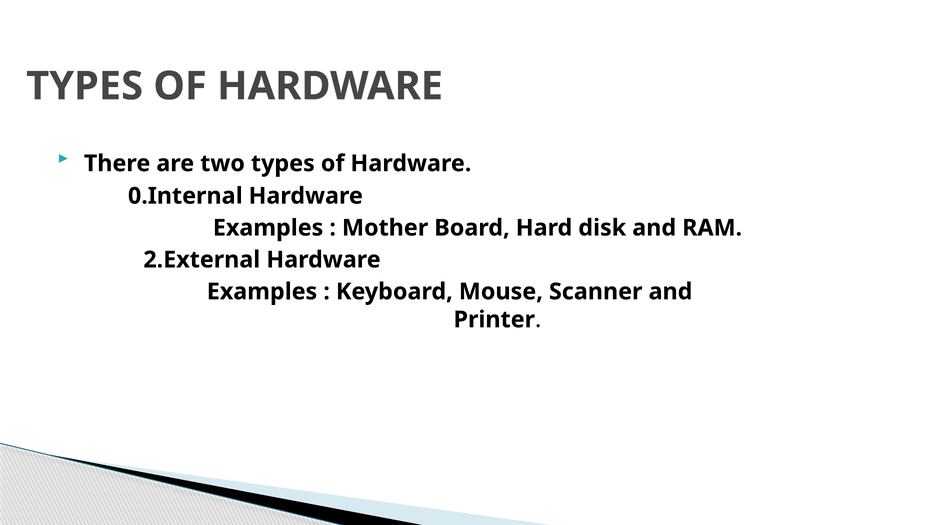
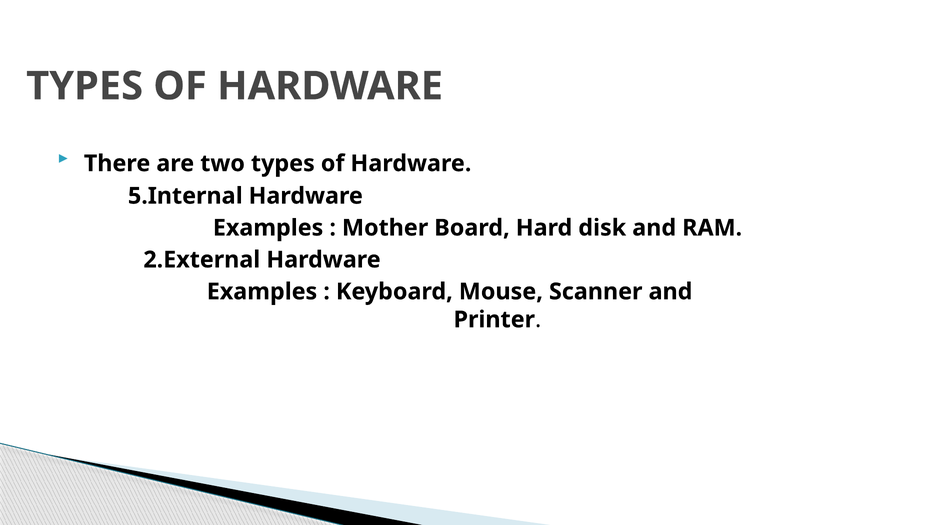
0.Internal: 0.Internal -> 5.Internal (185, 196)
